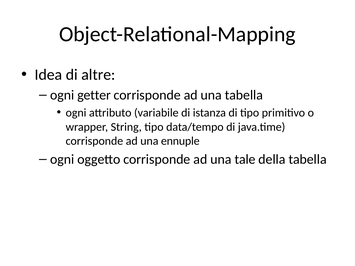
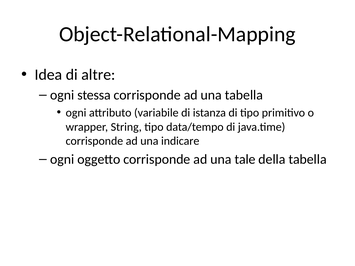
getter: getter -> stessa (94, 95)
ennuple: ennuple -> indicare (180, 141)
